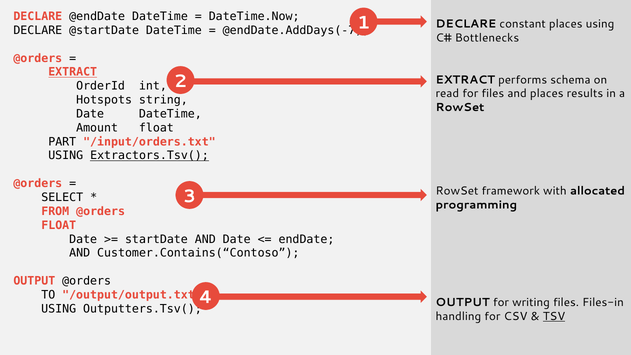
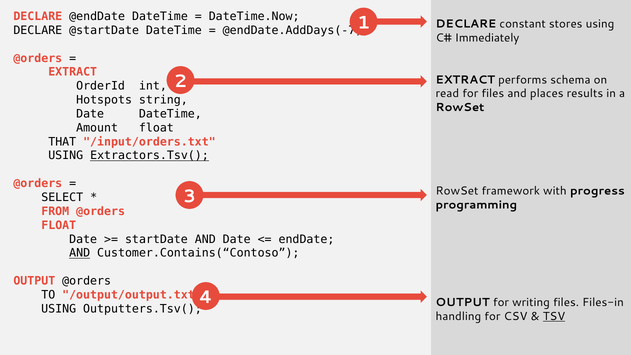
constant places: places -> stores (566, 24)
Bottlenecks: Bottlenecks -> Immediately (487, 38)
EXTRACT underline: present -> none (73, 72)
PART: PART -> THAT (62, 142)
allocated: allocated -> progress (597, 191)
AND underline: none -> present (80, 253)
